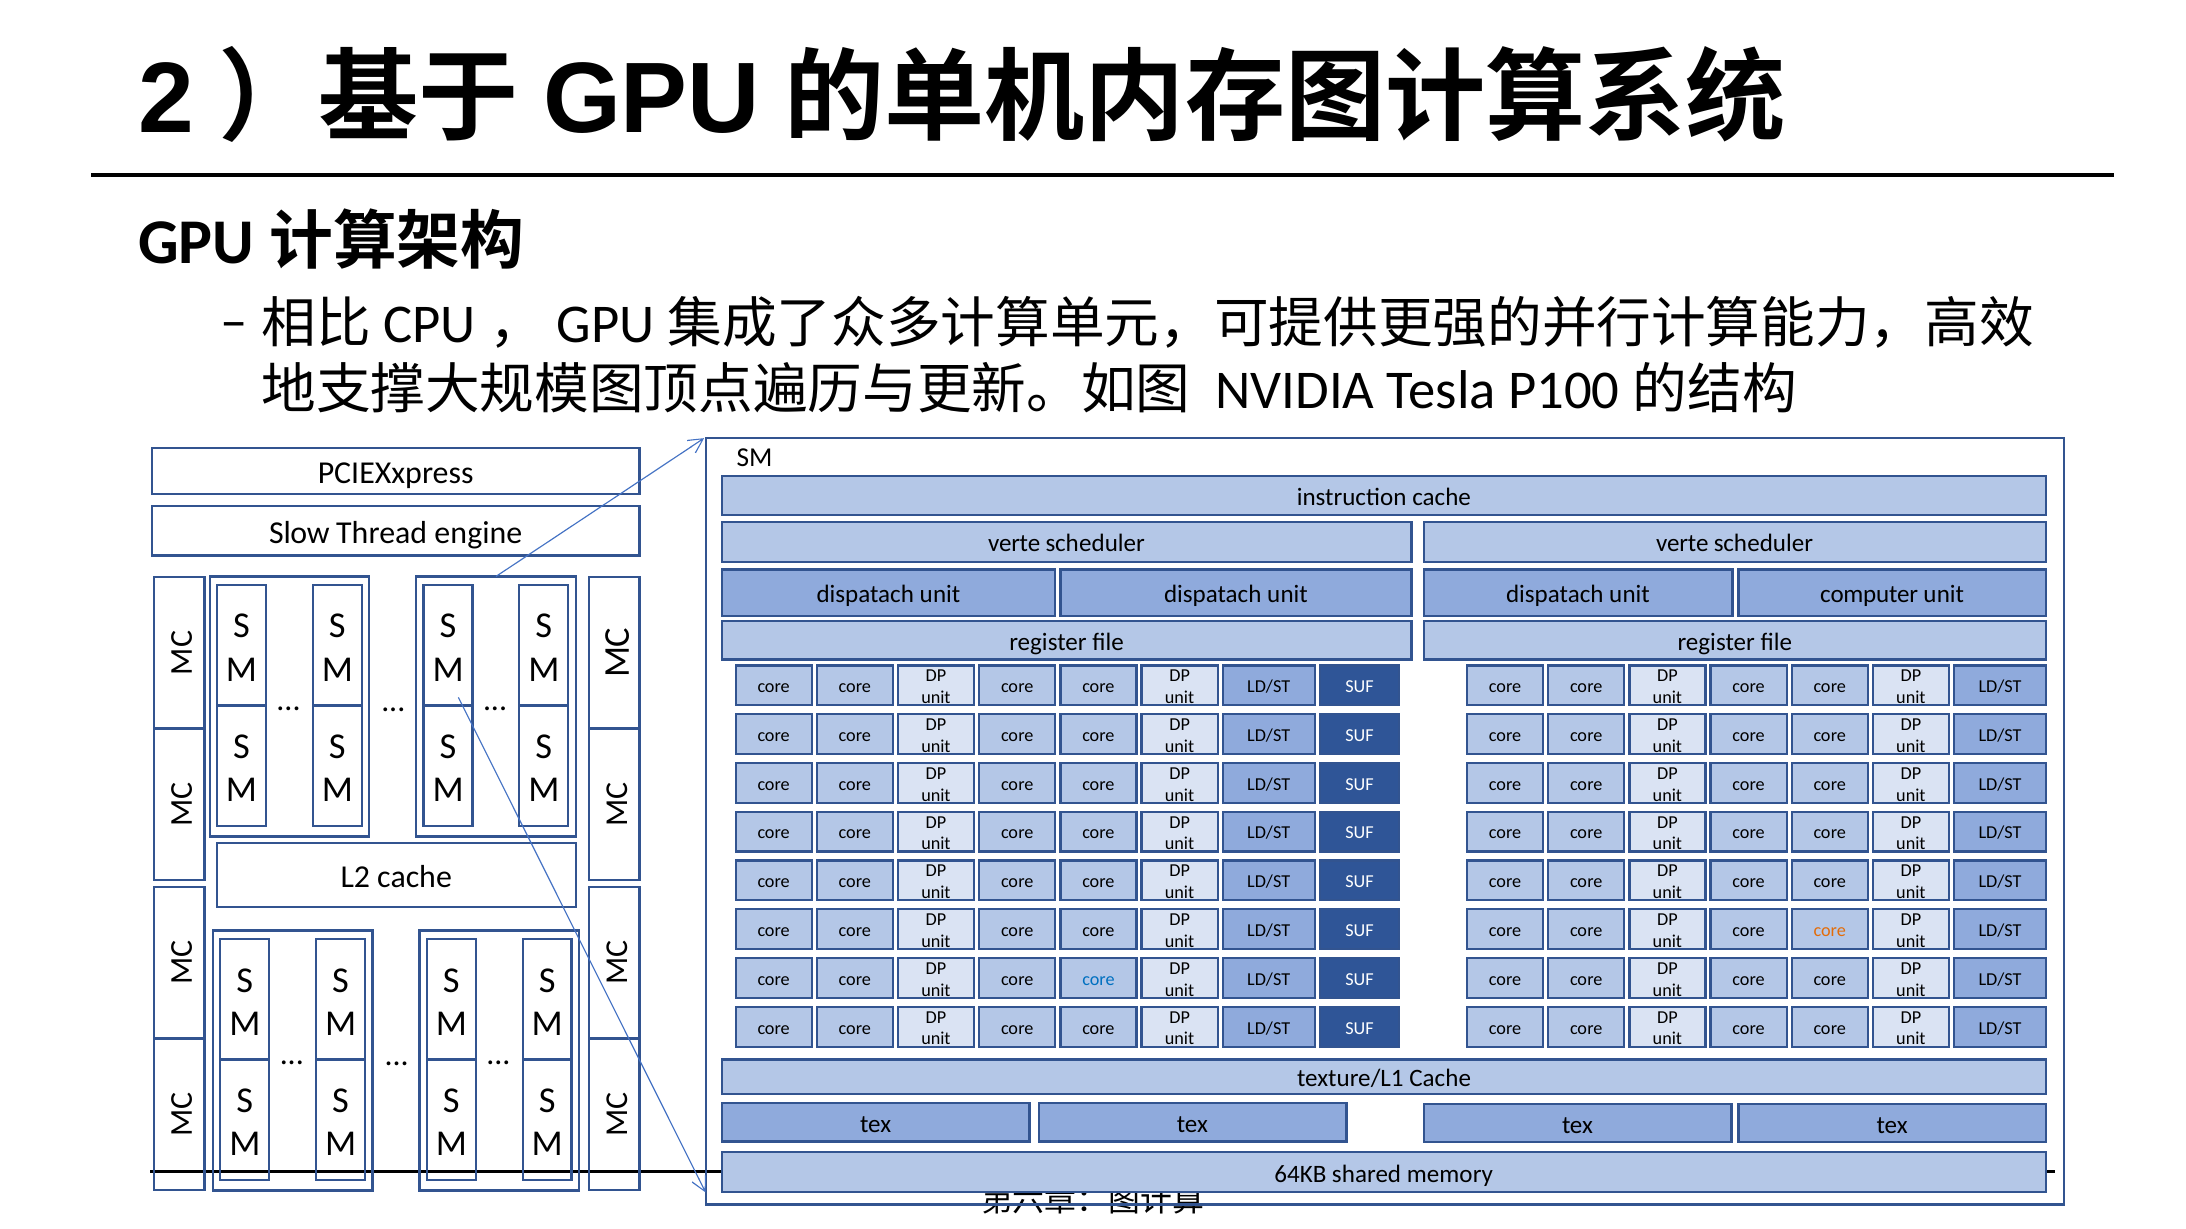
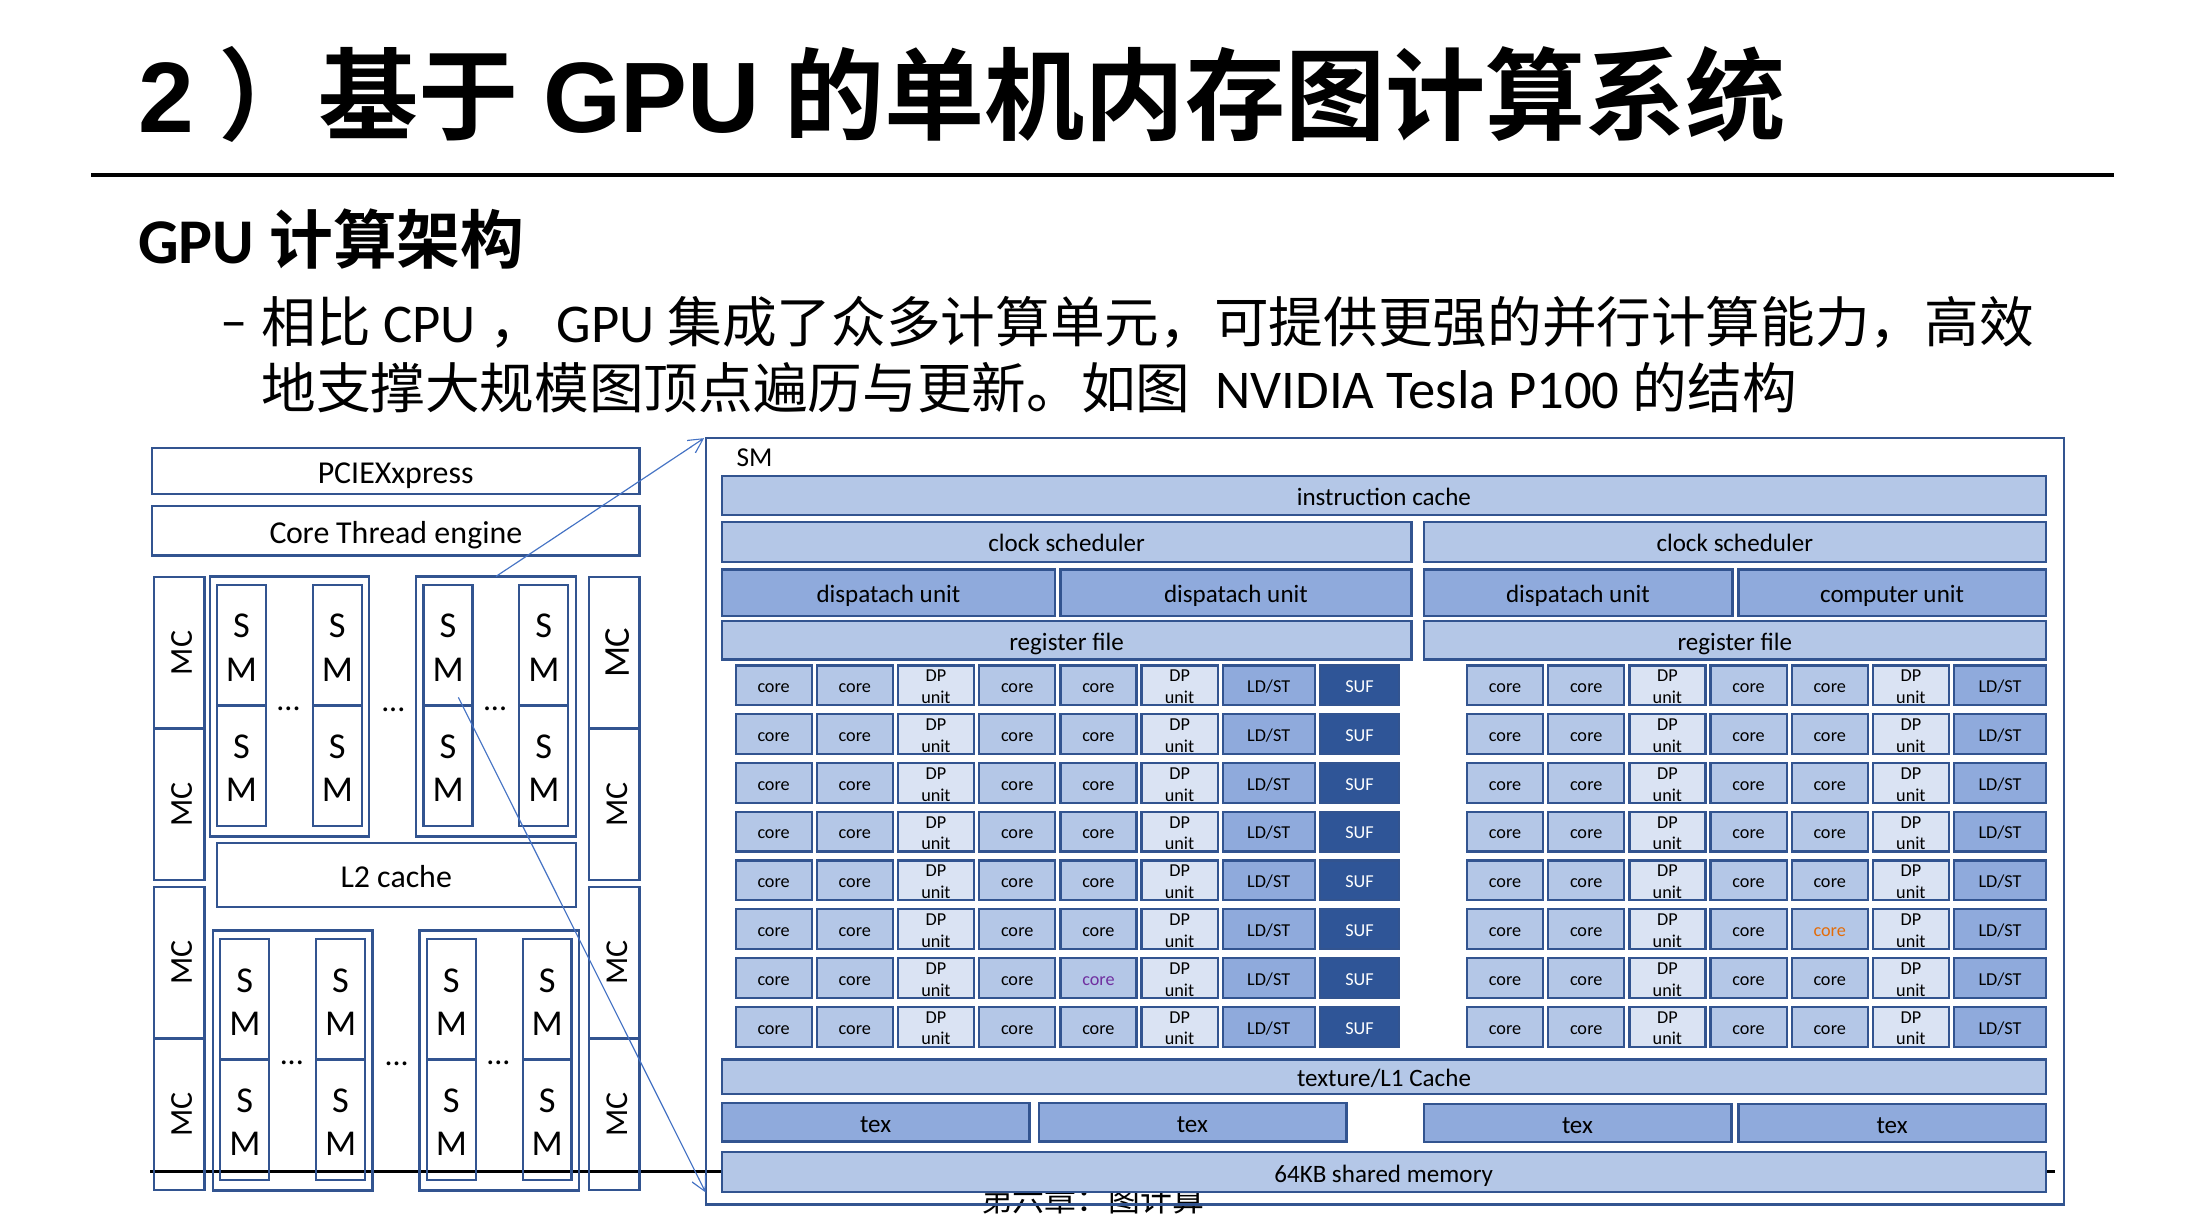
Slow: Slow -> Core (299, 533)
verte: verte -> clock (1014, 544)
verte: verte -> clock (1682, 544)
core colour: blue -> purple (1098, 980)
